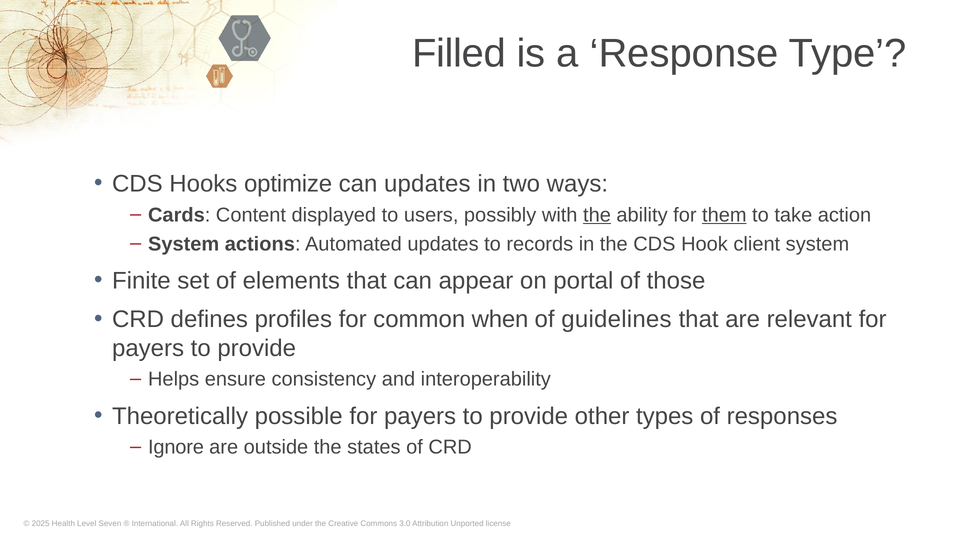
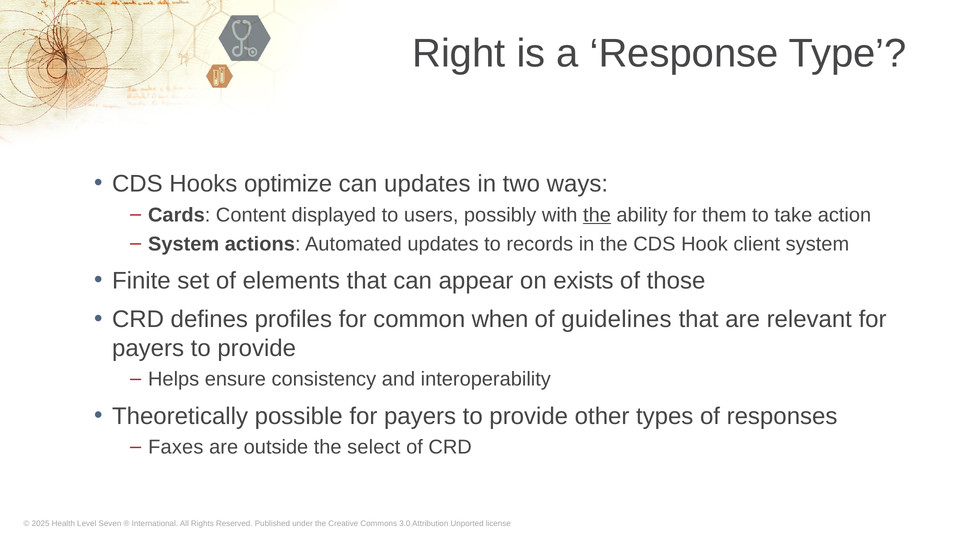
Filled: Filled -> Right (459, 54)
them underline: present -> none (724, 215)
portal: portal -> exists (583, 281)
Ignore: Ignore -> Faxes (176, 447)
states: states -> select (374, 447)
